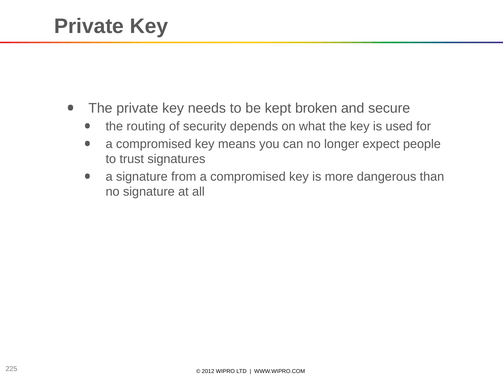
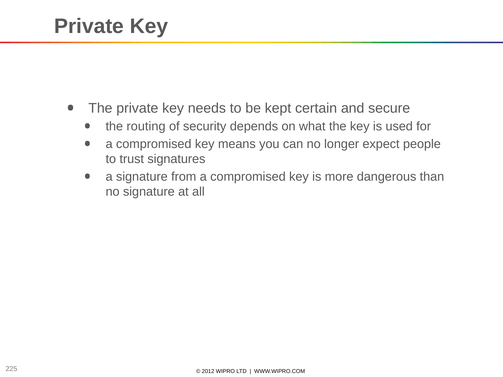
broken: broken -> certain (316, 108)
